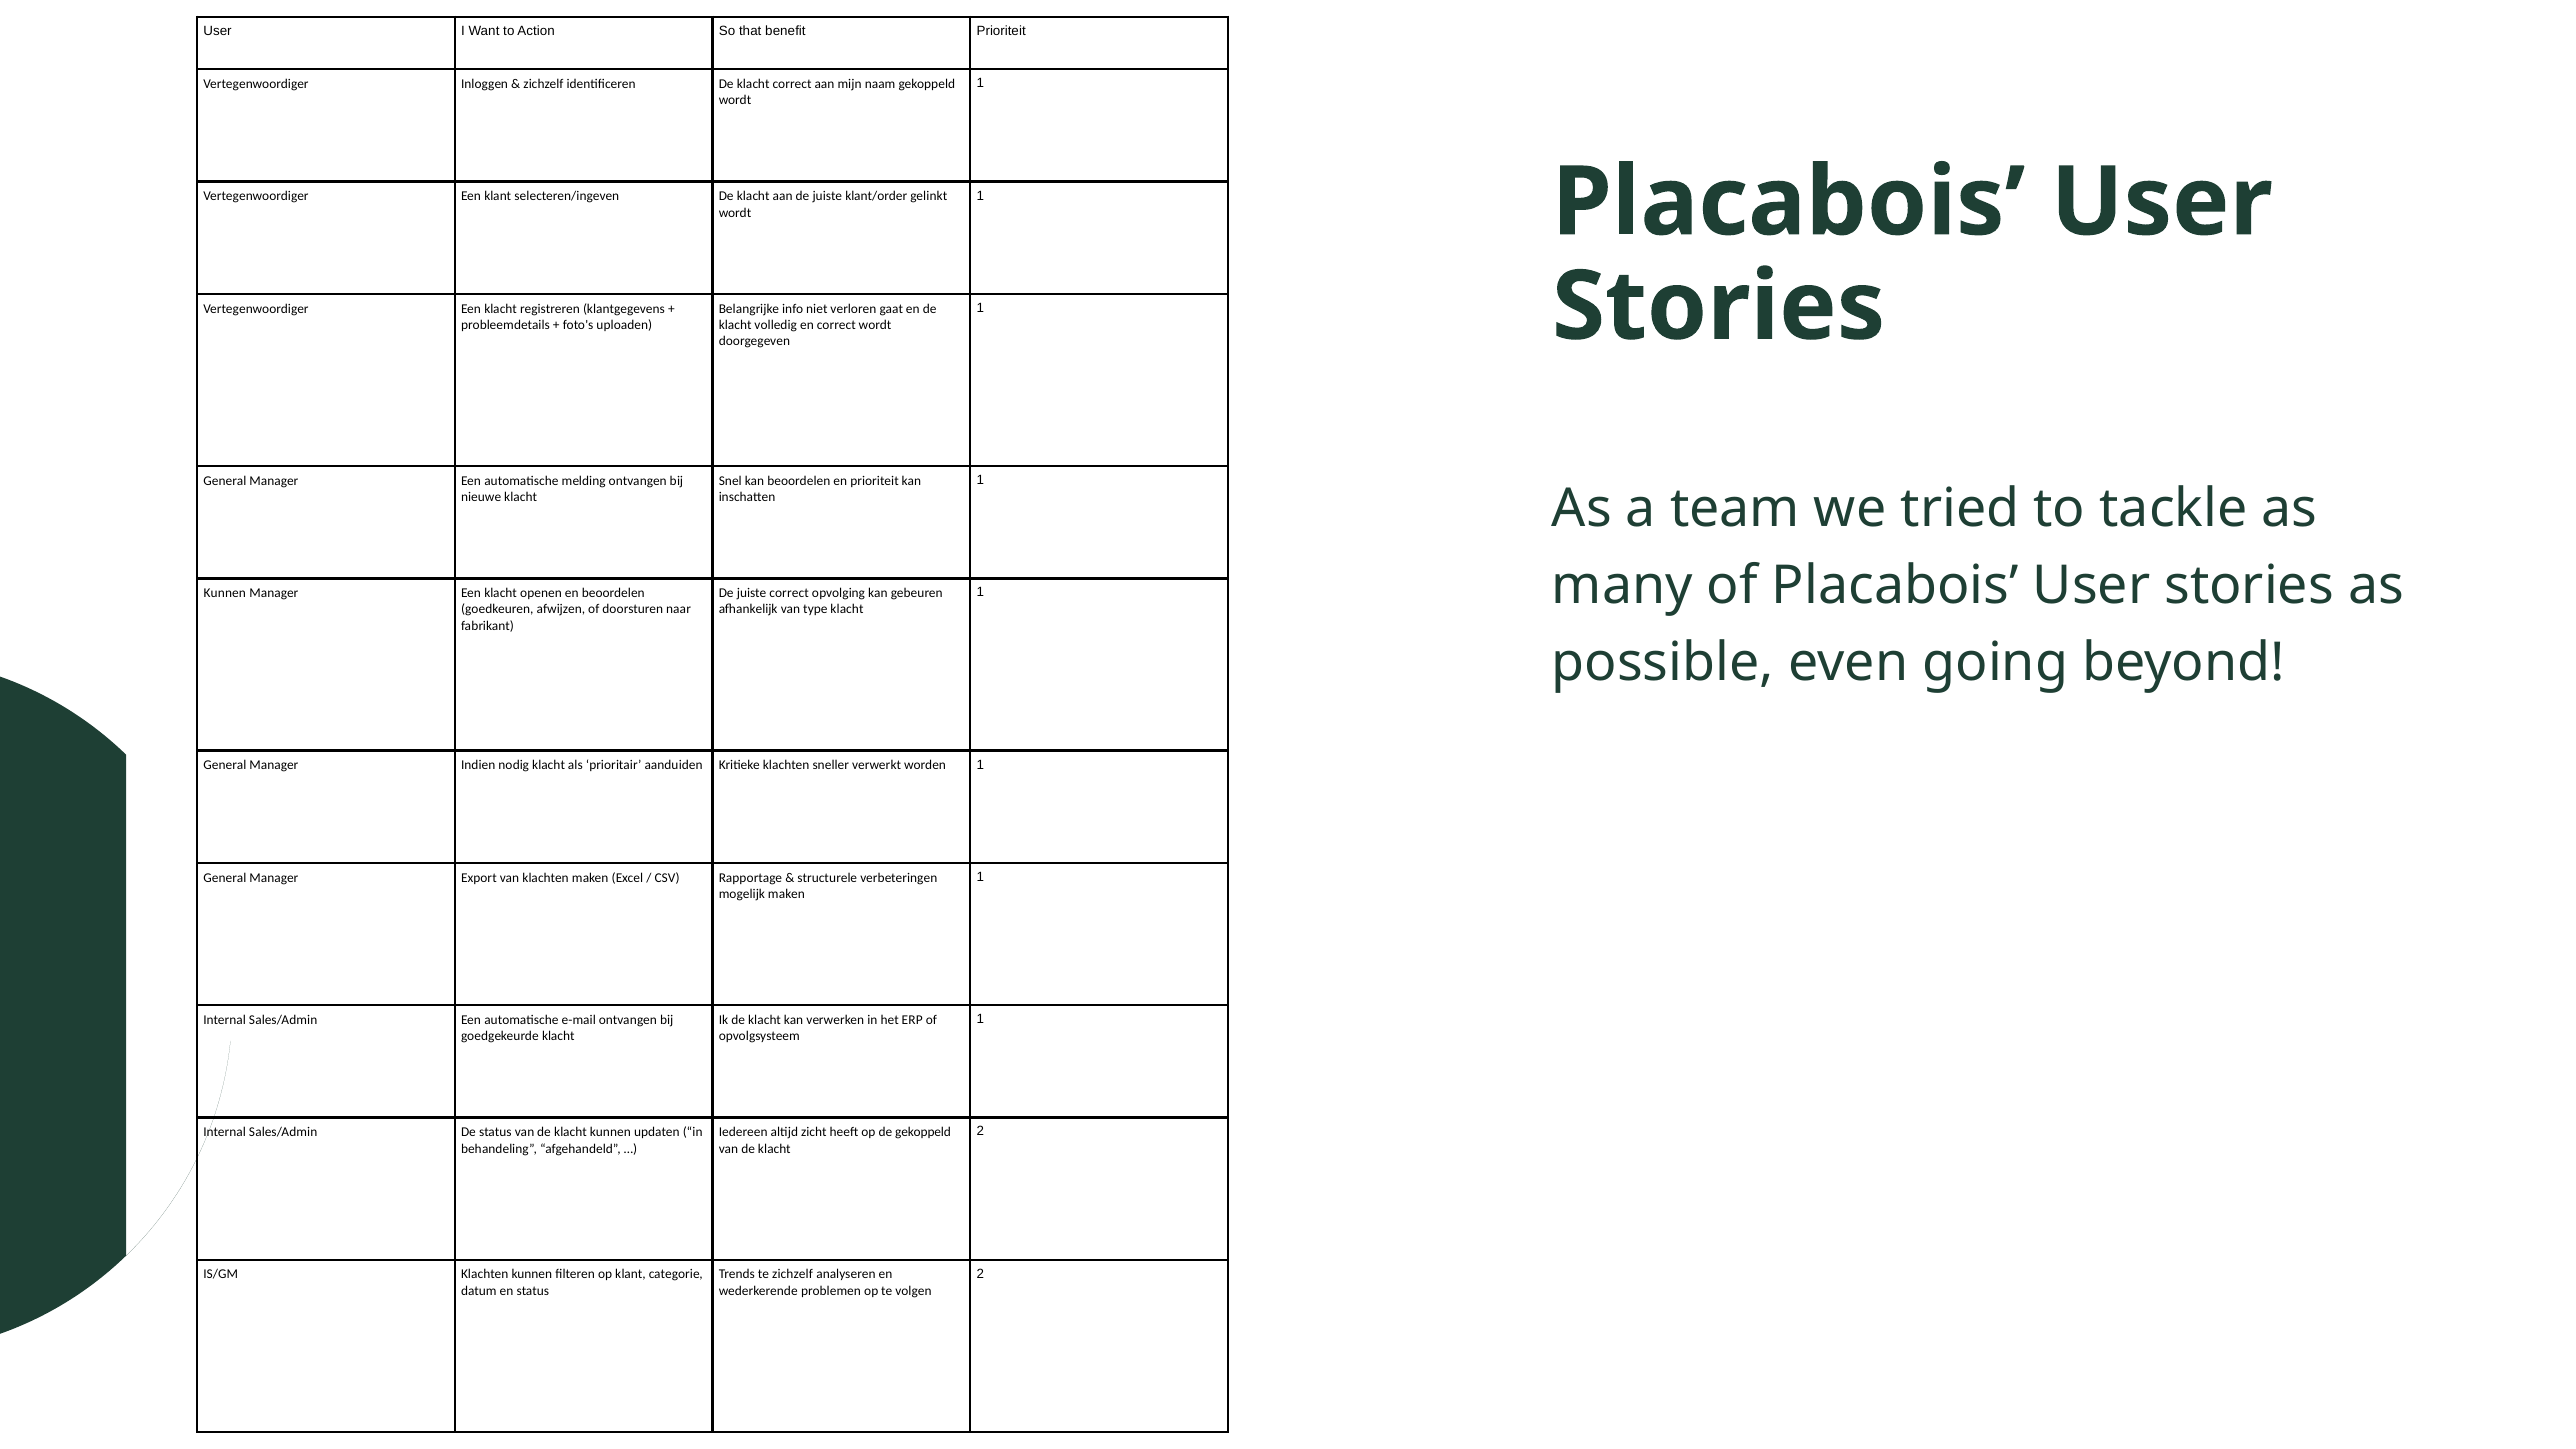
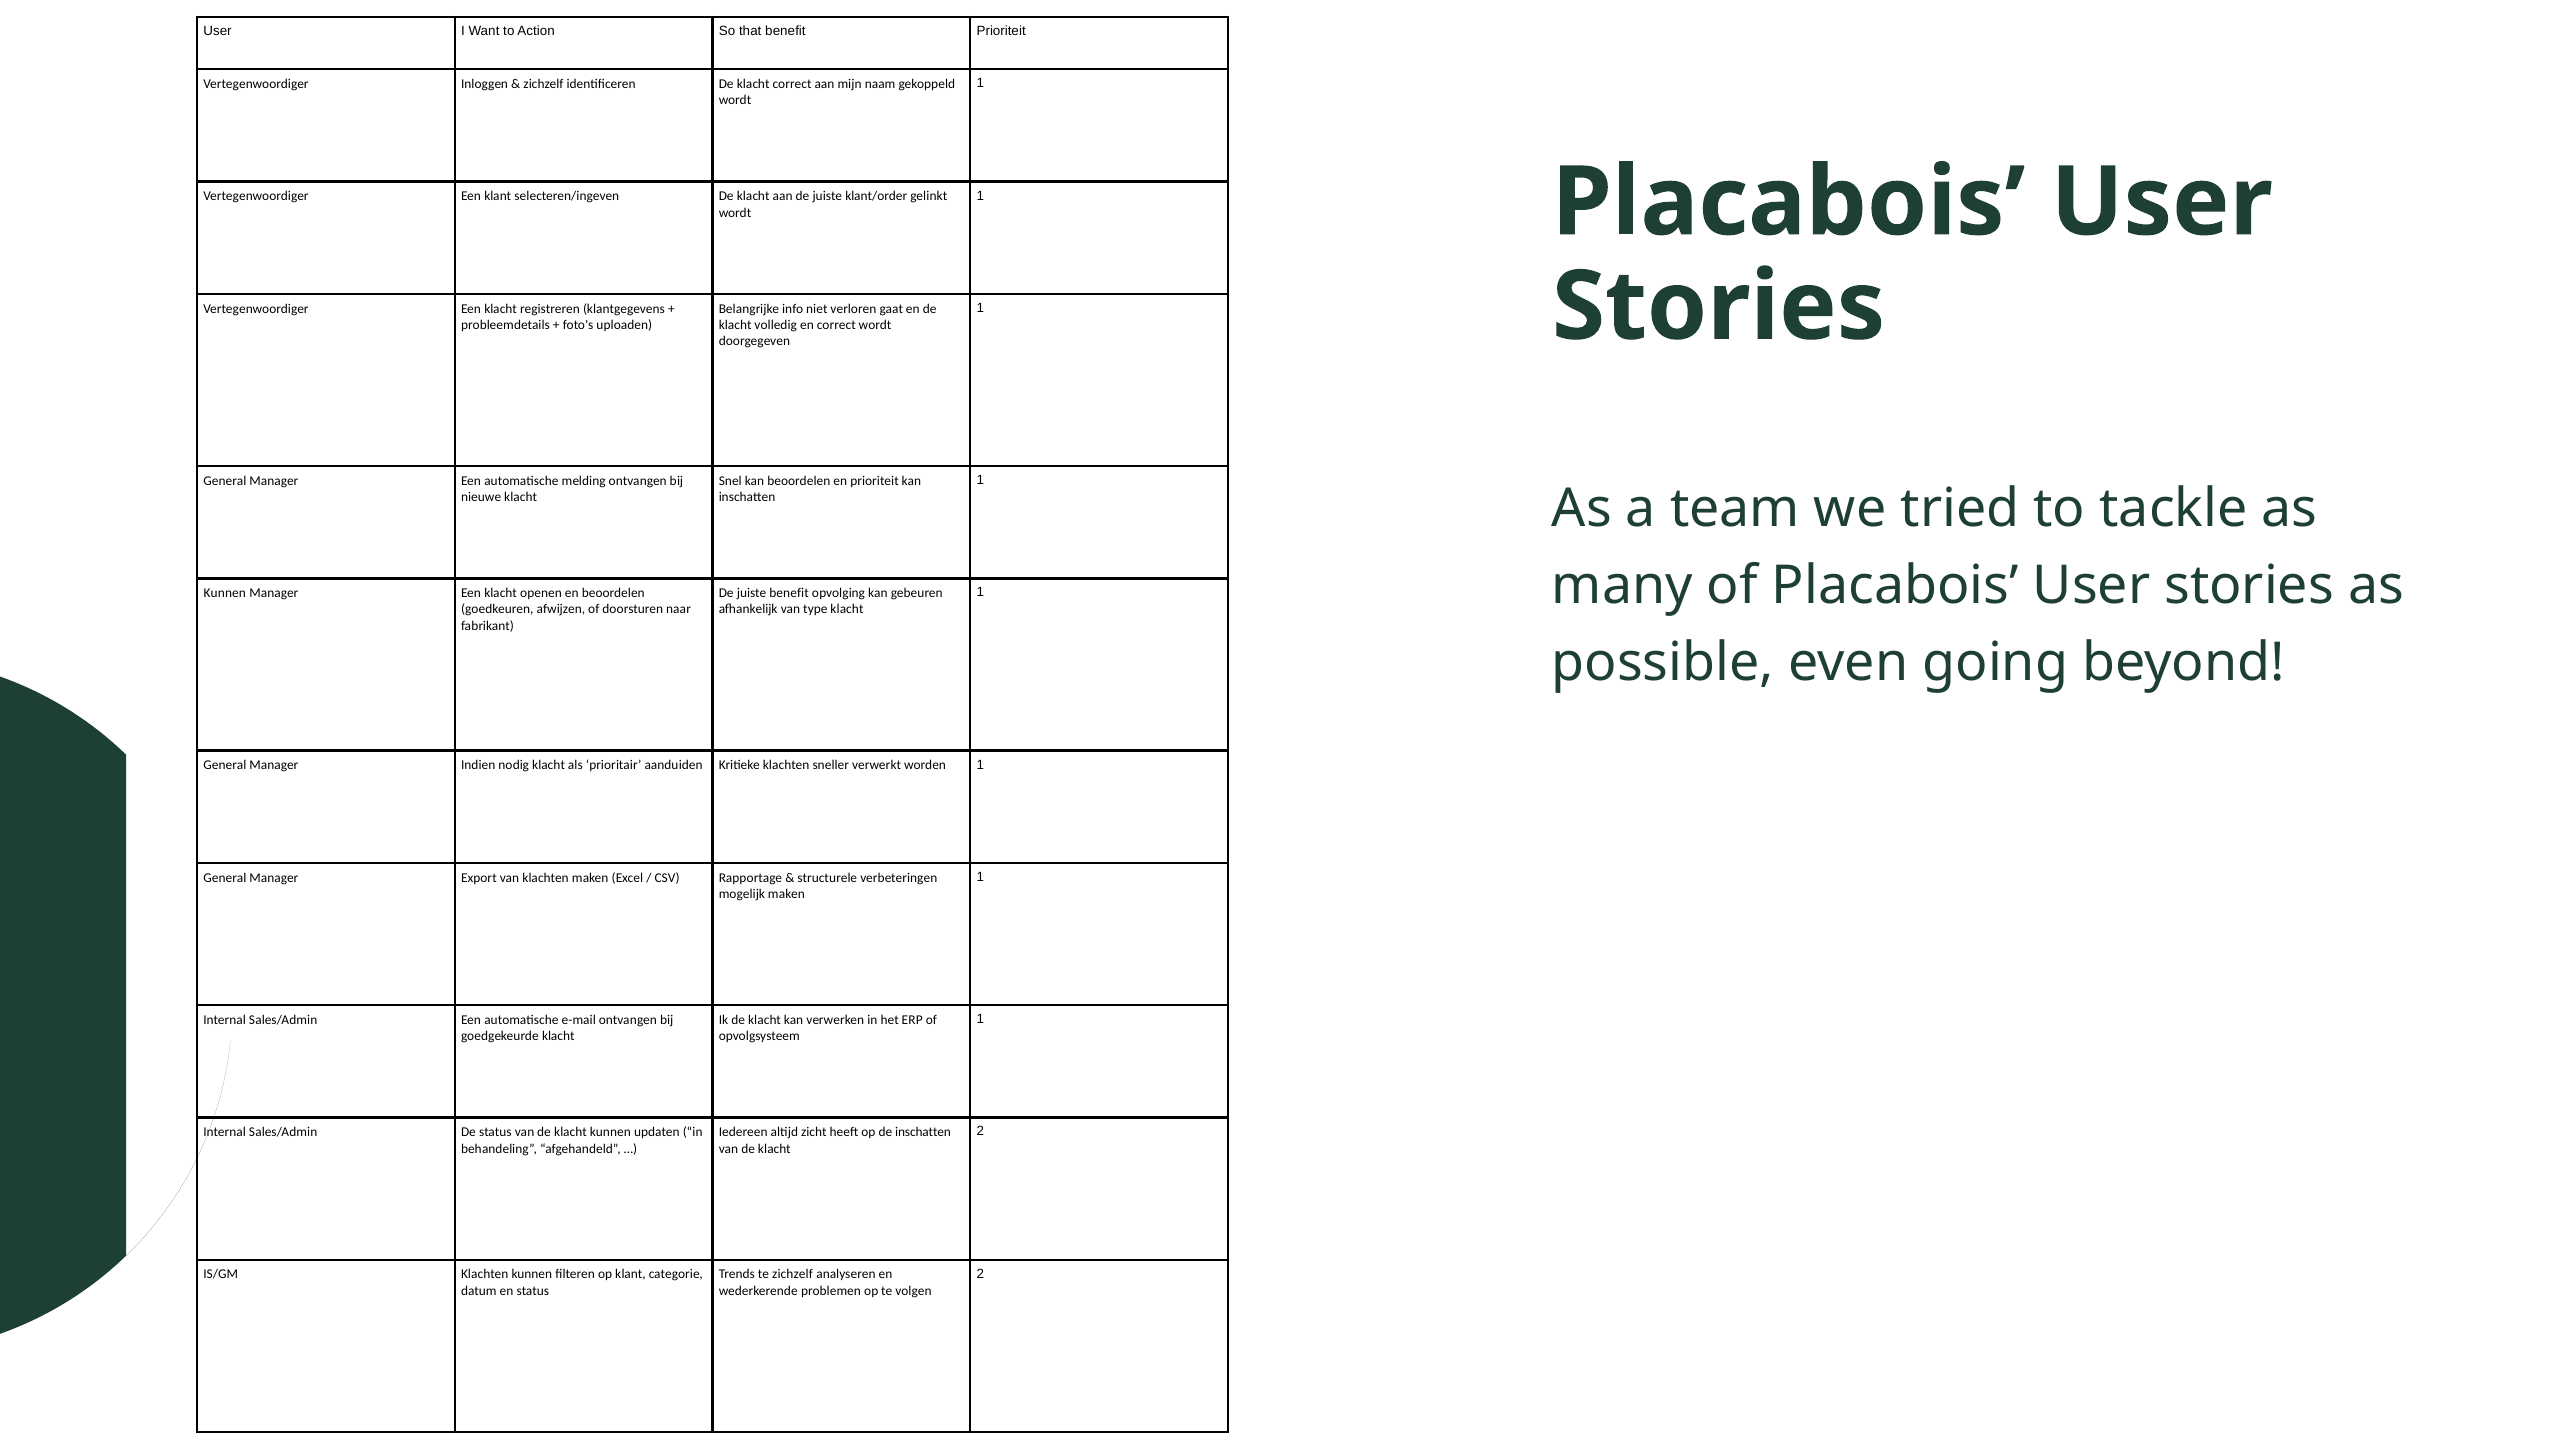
juiste correct: correct -> benefit (789, 593)
de gekoppeld: gekoppeld -> inschatten (923, 1132)
